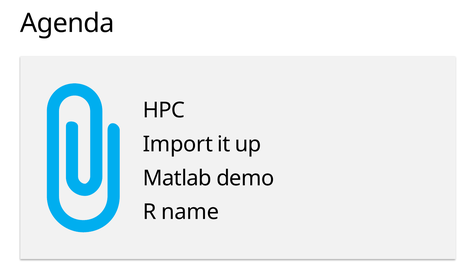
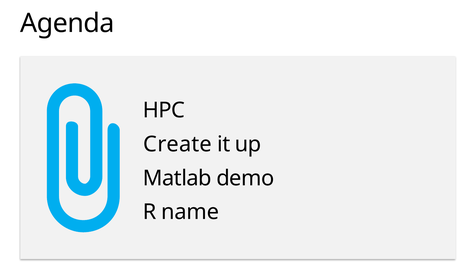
Import: Import -> Create (178, 144)
